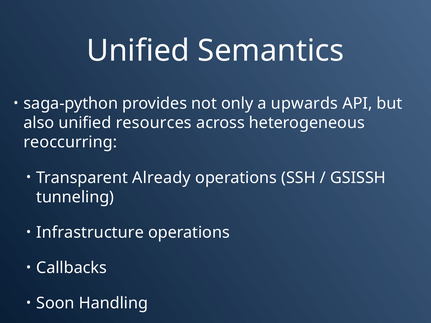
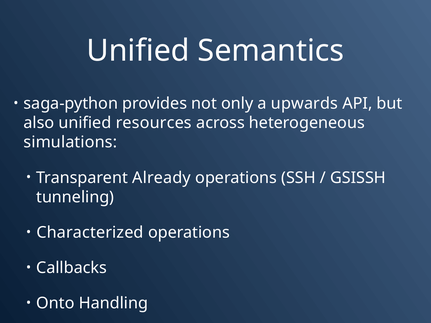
reoccurring: reoccurring -> simulations (70, 142)
Infrastructure: Infrastructure -> Characterized (90, 233)
Soon: Soon -> Onto (55, 304)
